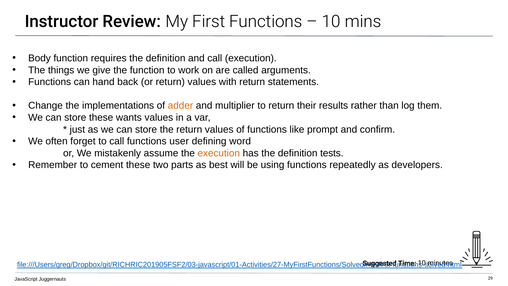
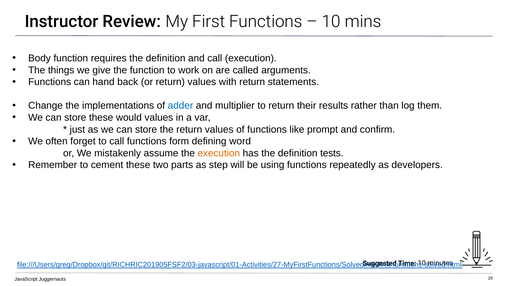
adder colour: orange -> blue (180, 106)
wants: wants -> would (129, 117)
user: user -> form (179, 141)
best: best -> step (218, 165)
